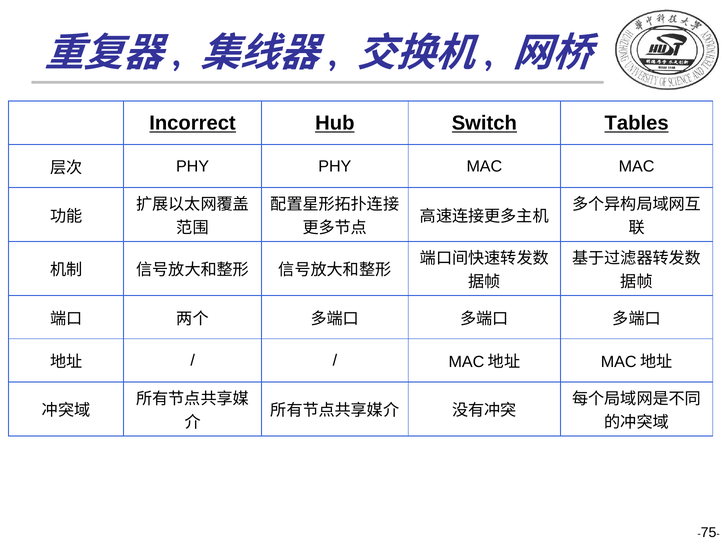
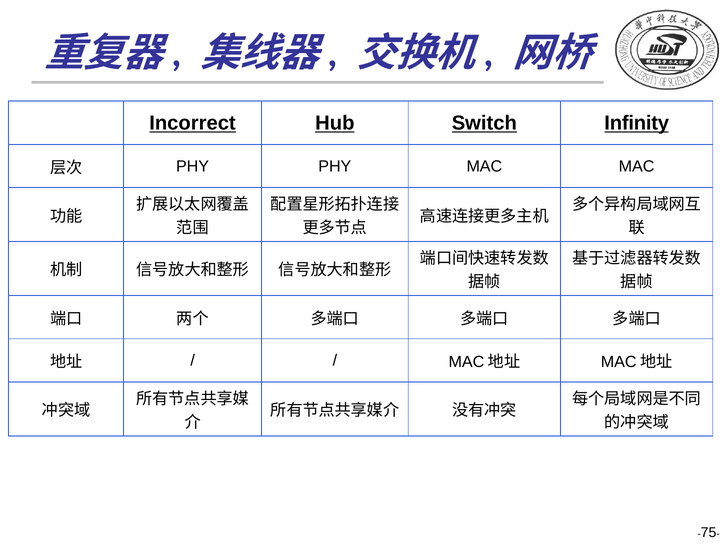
Tables: Tables -> Infinity (637, 123)
